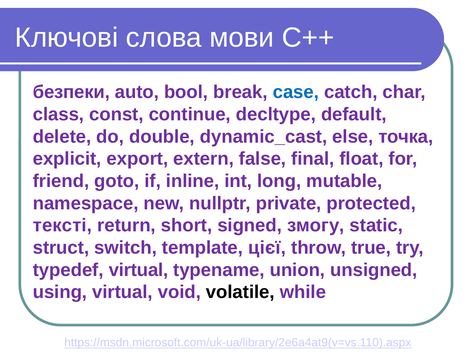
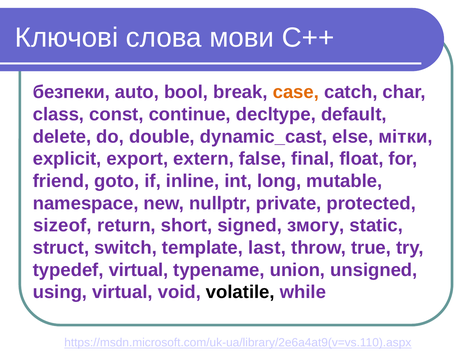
case colour: blue -> orange (296, 92)
точка: точка -> мітки (406, 137)
тексті: тексті -> sizeof (62, 225)
цієї: цієї -> last (267, 248)
